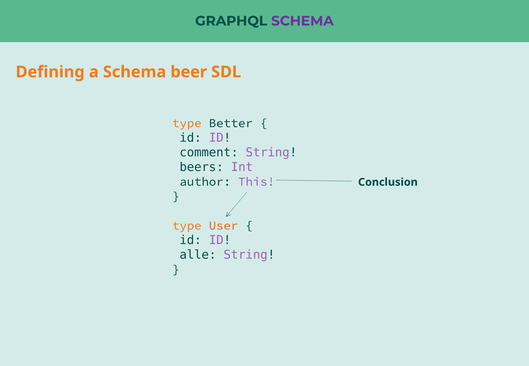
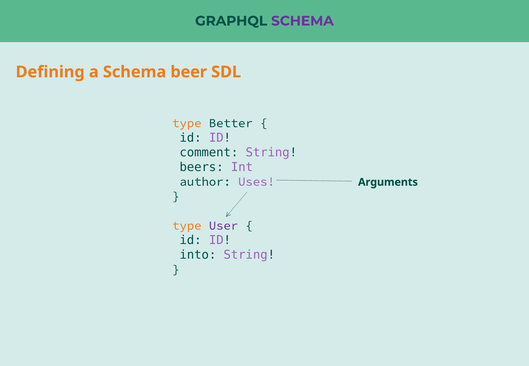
This: This -> Uses (256, 182)
Conclusion: Conclusion -> Arguments (388, 182)
User colour: orange -> purple (224, 226)
alle: alle -> into (198, 255)
